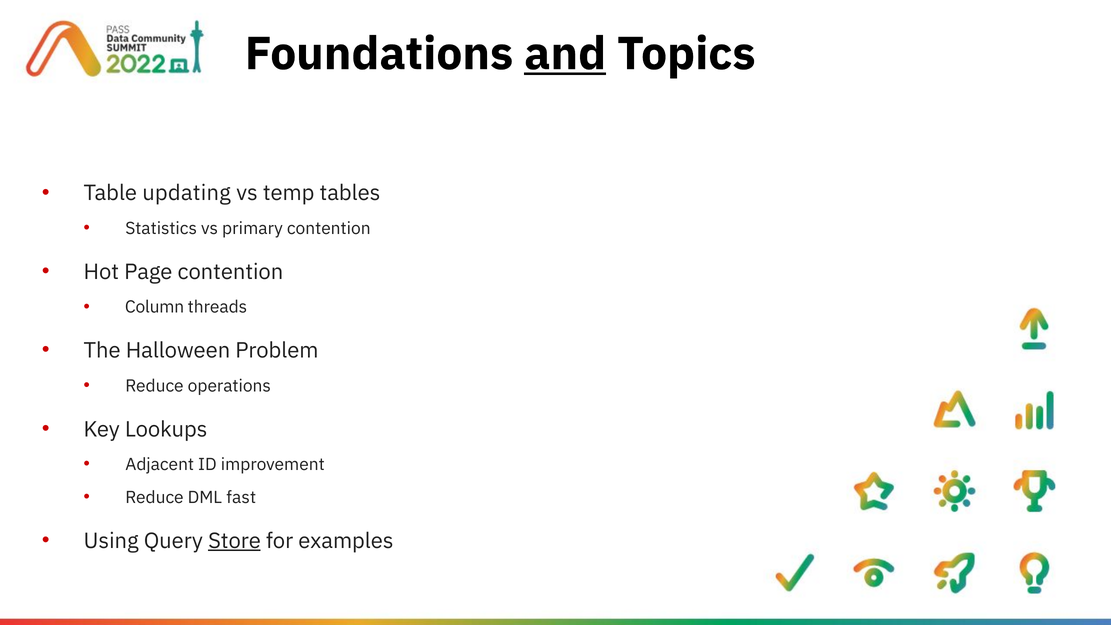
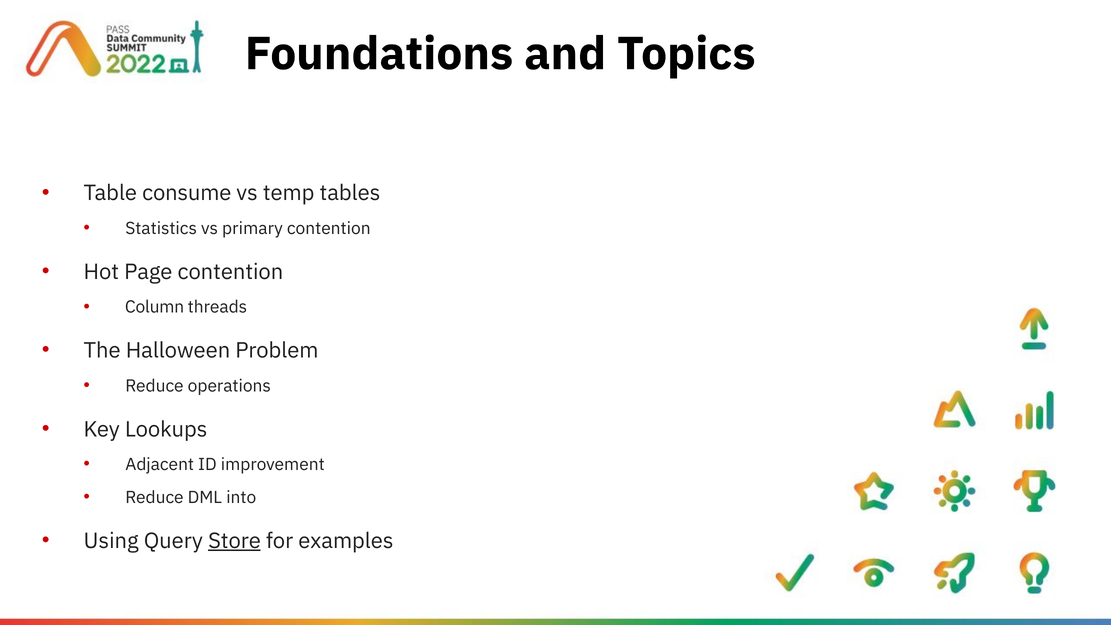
and underline: present -> none (565, 54)
updating: updating -> consume (187, 193)
fast: fast -> into (241, 497)
